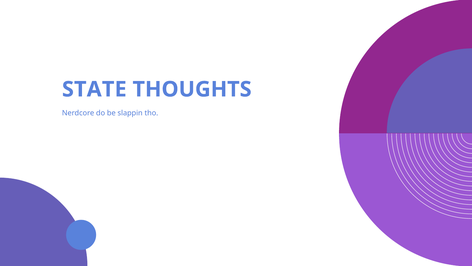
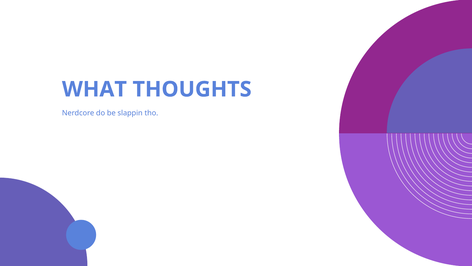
STATE: STATE -> WHAT (94, 89)
